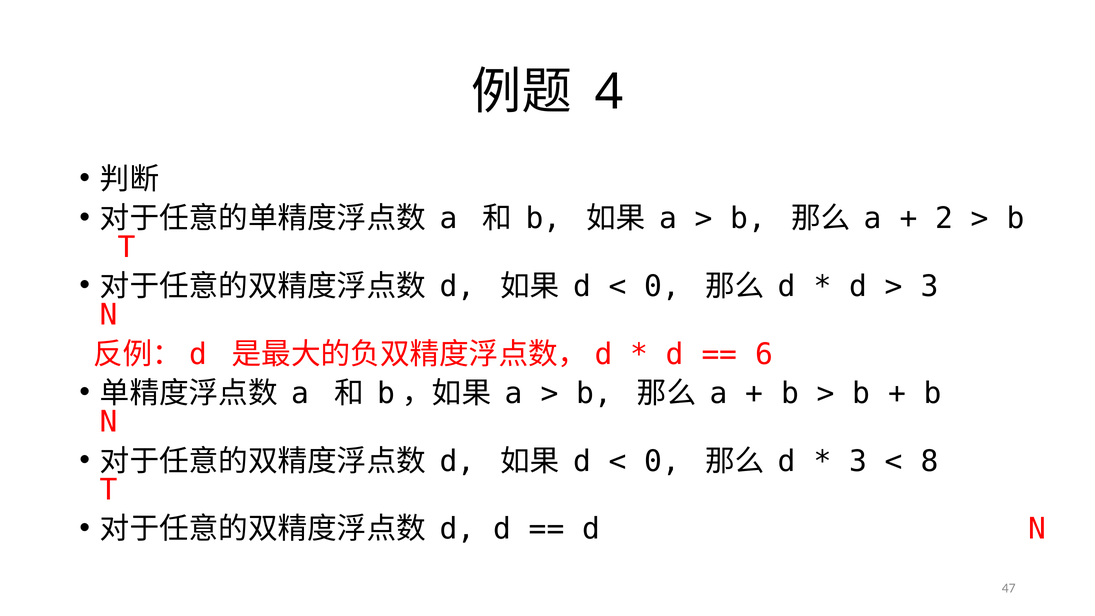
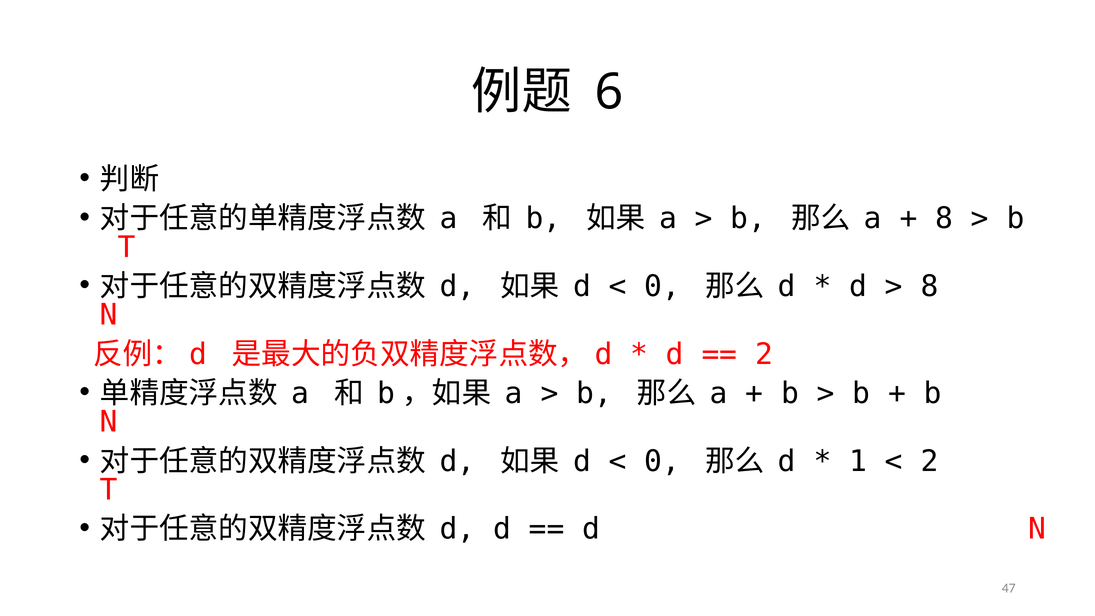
4: 4 -> 6 (609, 92)
2: 2 -> 8 (944, 218)
3: 3 -> 8 (930, 286)
6: 6 -> 2 (764, 354)
3: 3 -> 1 (858, 461)
8: 8 -> 2 (930, 461)
